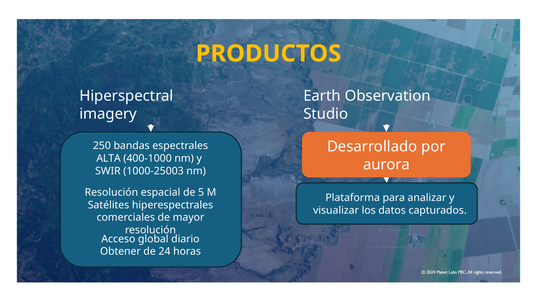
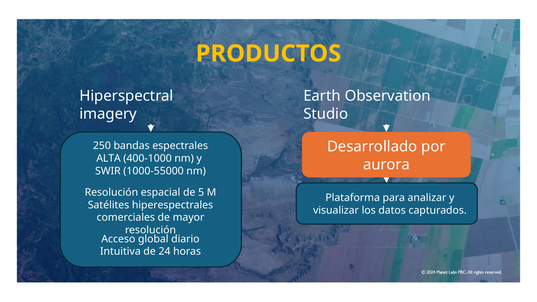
1000-25003: 1000-25003 -> 1000-55000 (154, 171)
Obtener: Obtener -> Intuitiva (120, 252)
